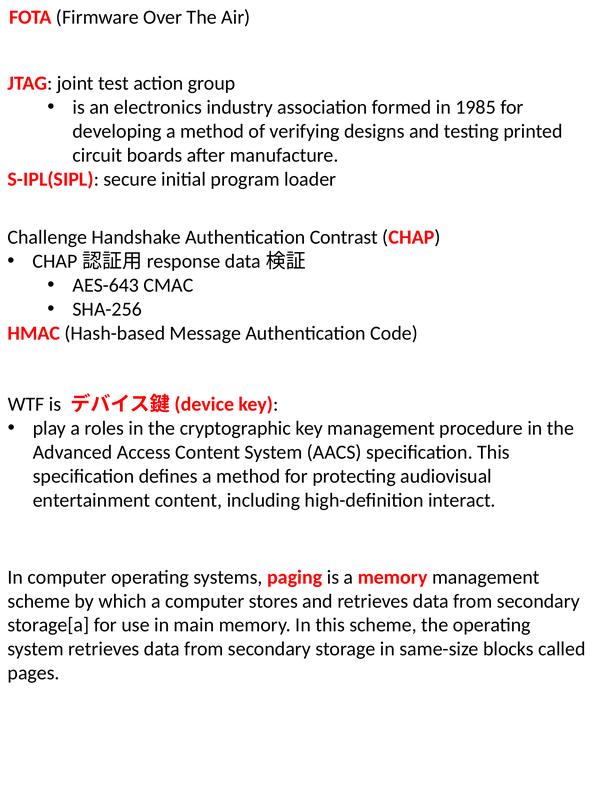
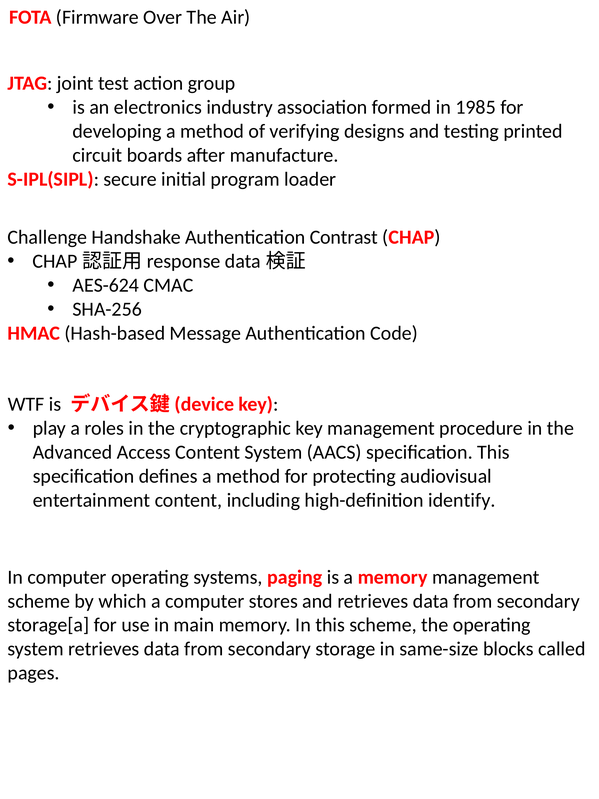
AES-643: AES-643 -> AES-624 (106, 285)
interact: interact -> identify (462, 500)
